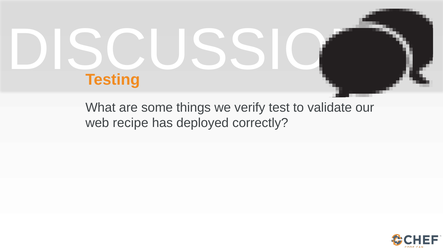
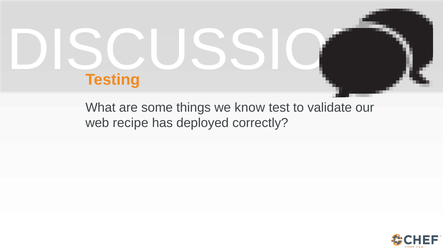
verify: verify -> know (250, 107)
